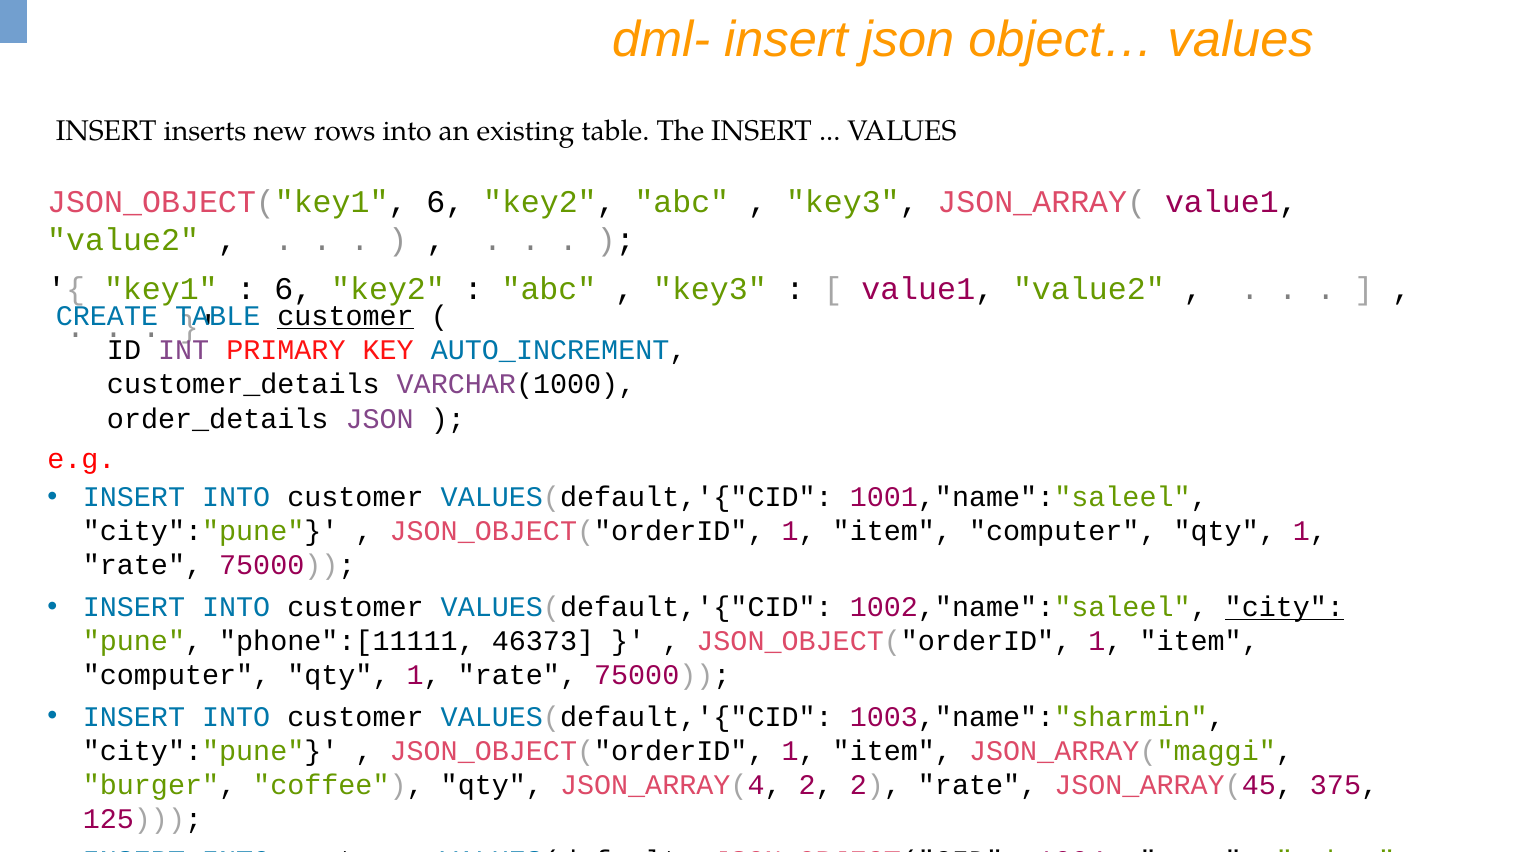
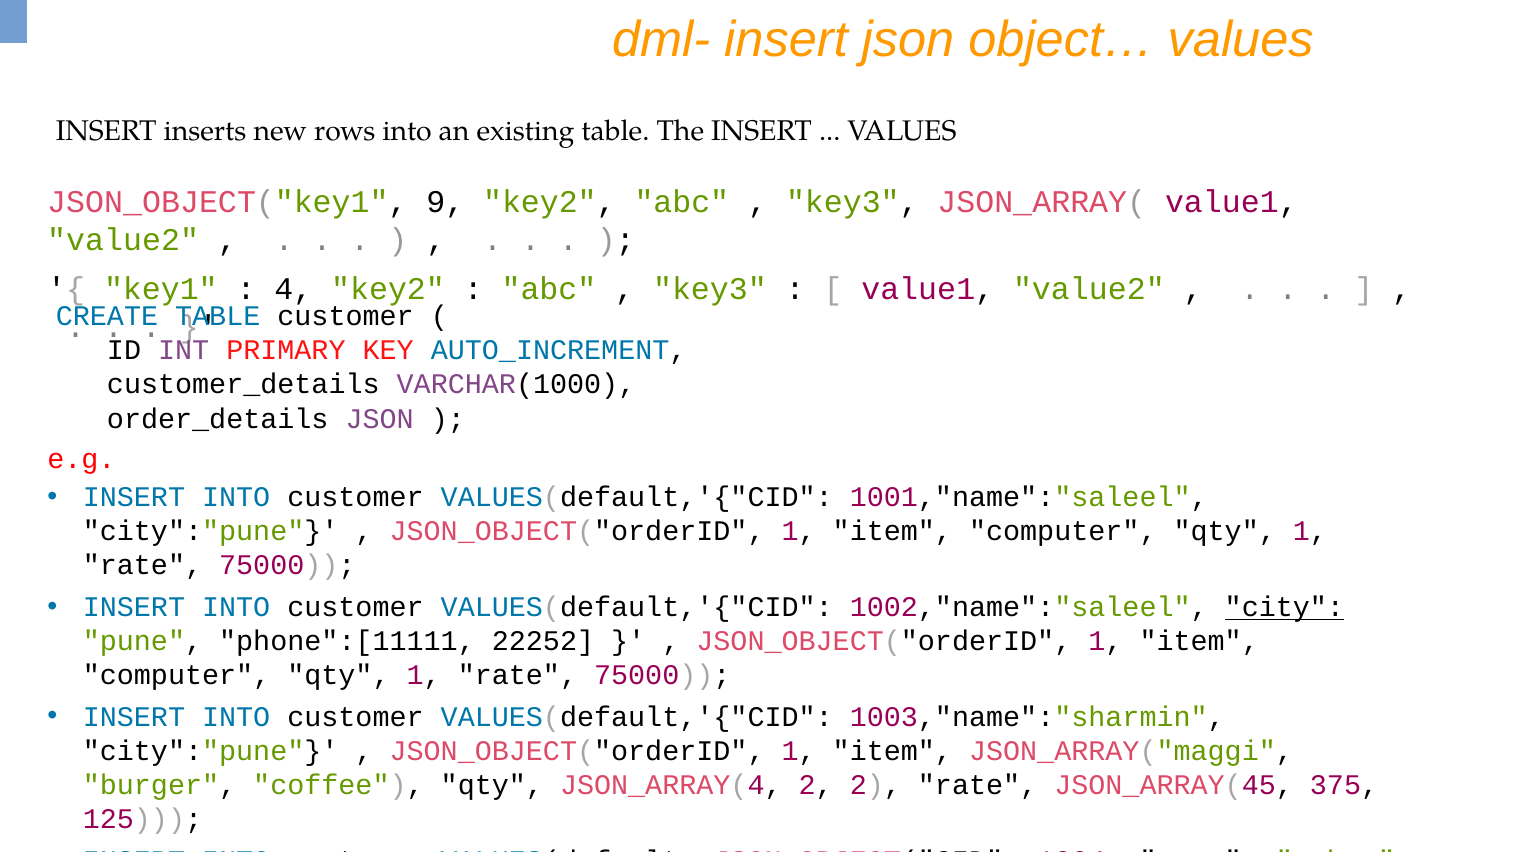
JSON_OBJECT("key1 6: 6 -> 9 (445, 202)
6: 6 -> 4 (293, 289)
customer underline: present -> none (346, 316)
46373: 46373 -> 22252 (543, 641)
